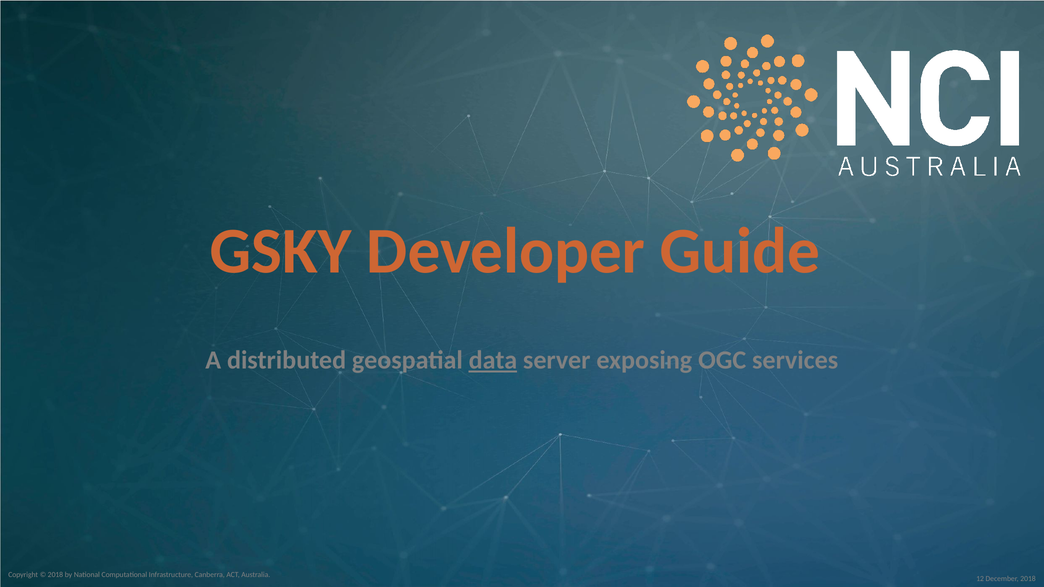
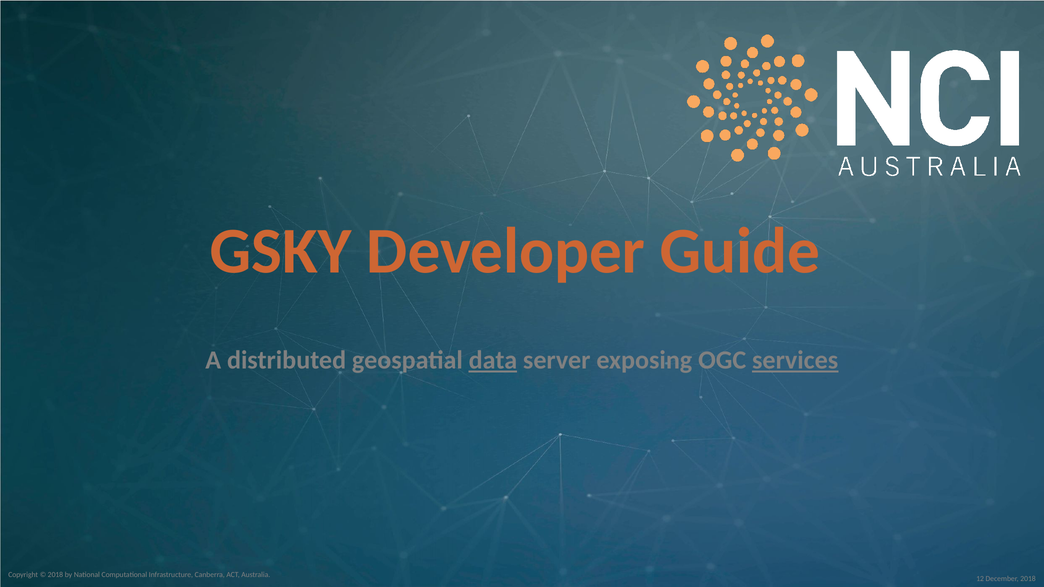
services underline: none -> present (795, 360)
